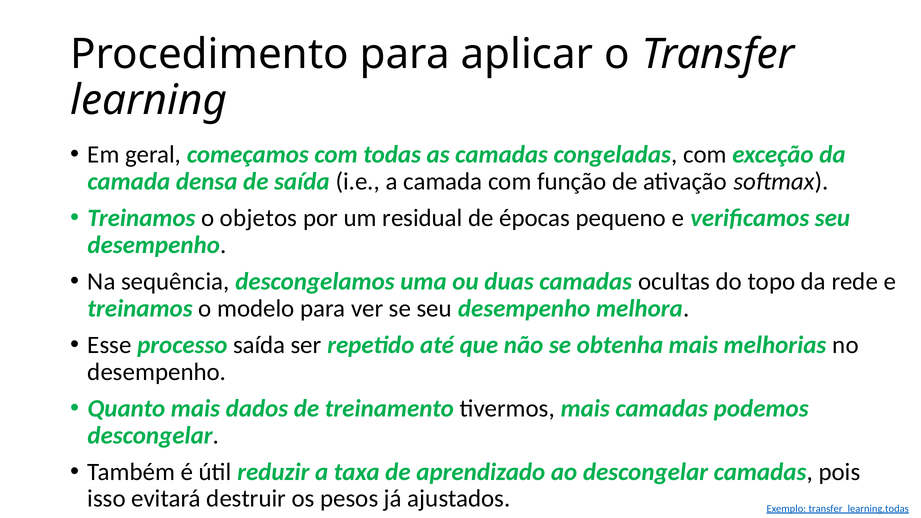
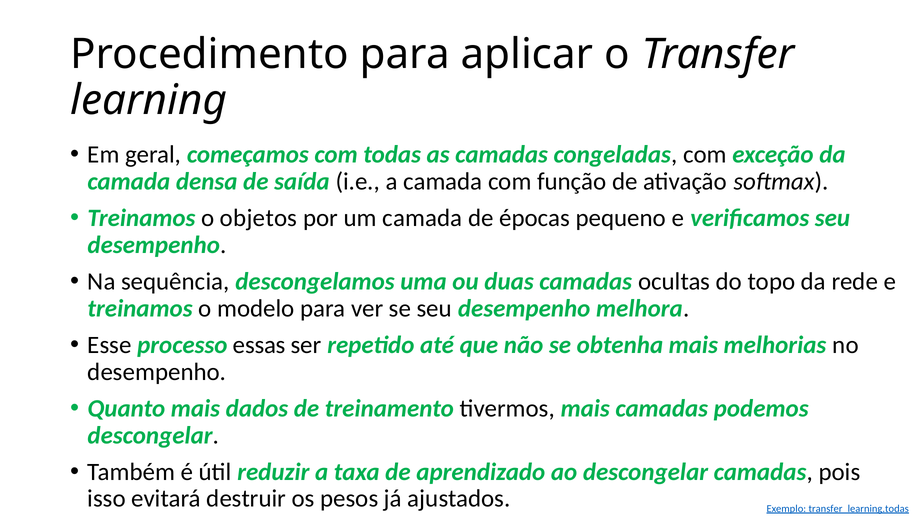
um residual: residual -> camada (422, 218)
processo saída: saída -> essas (259, 345)
